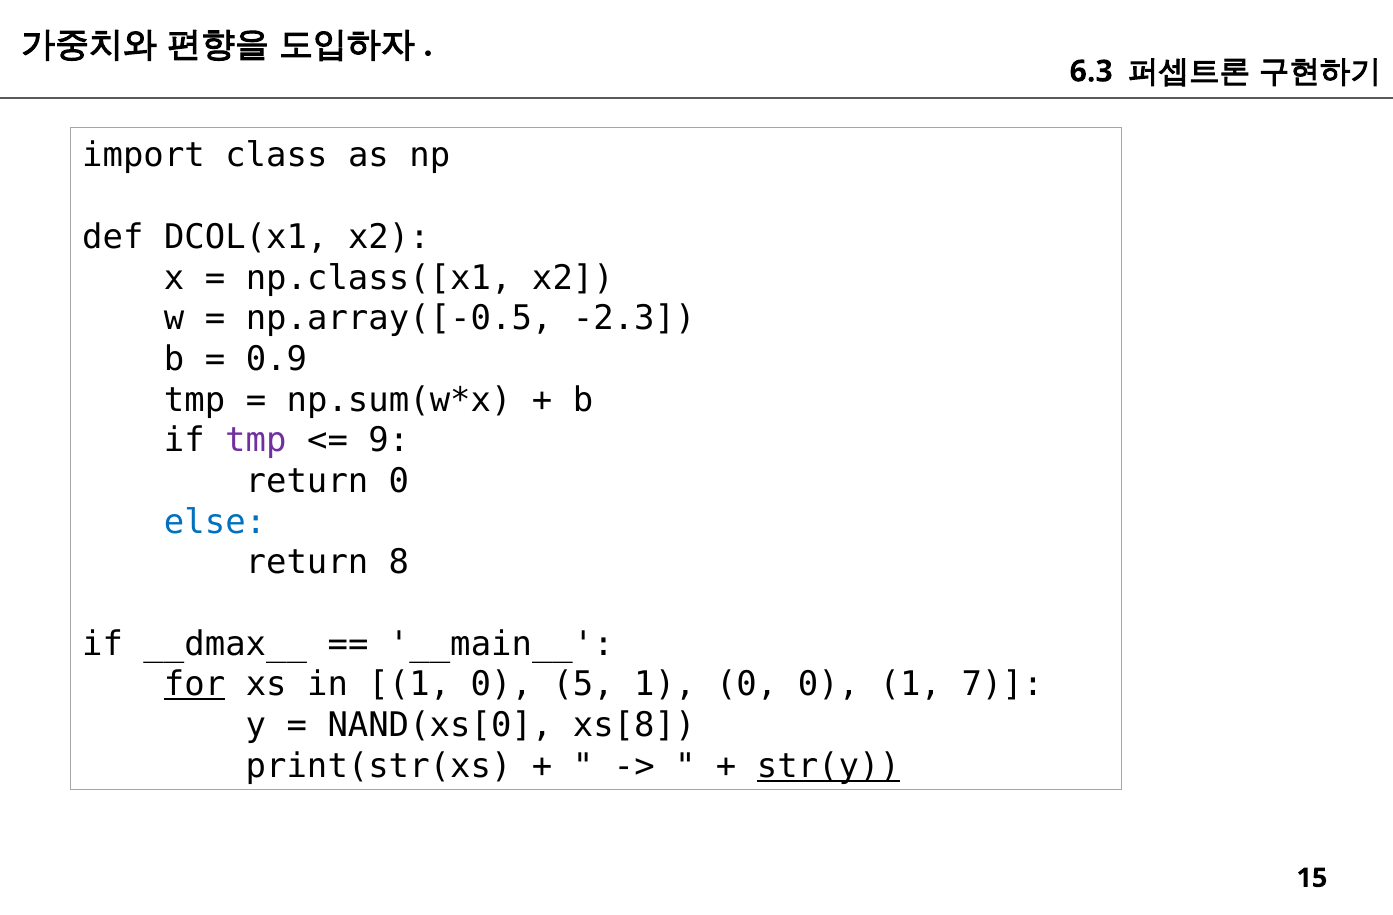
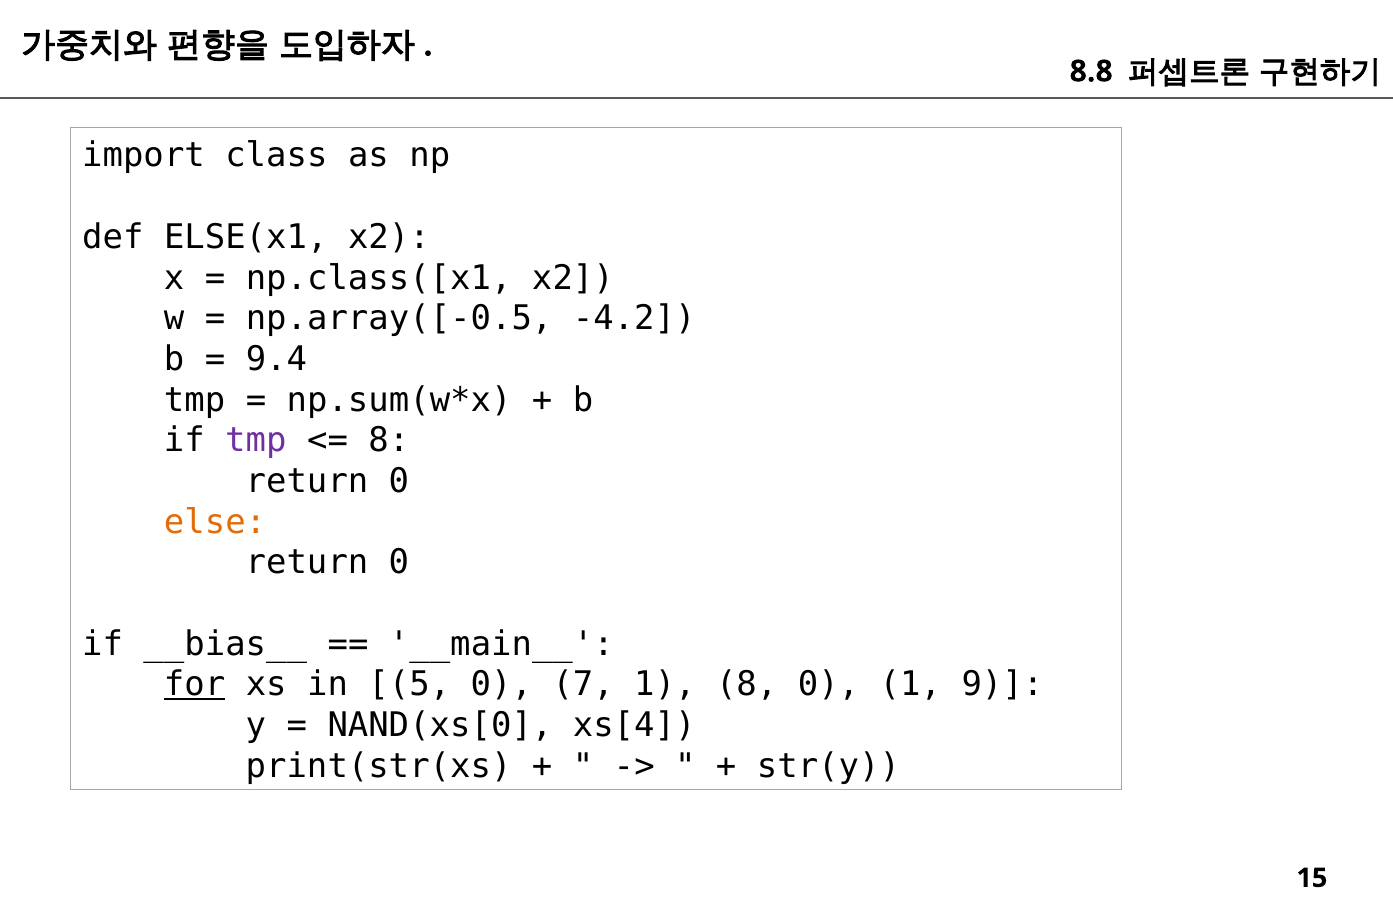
6.3: 6.3 -> 8.8 (1091, 71)
DCOL(x1: DCOL(x1 -> ELSE(x1 (246, 237)
-2.3: -2.3 -> -4.2 (634, 318)
0.9: 0.9 -> 9.4 (276, 359)
9: 9 -> 8 (389, 441)
else colour: blue -> orange (215, 522)
8: 8 -> 0 (399, 563)
__dmax__: __dmax__ -> __bias__ (225, 644)
in 1: 1 -> 5 (409, 685)
5: 5 -> 7 (583, 685)
0: 0 -> 8 (747, 685)
7: 7 -> 9 (1002, 685)
xs[8: xs[8 -> xs[4 (634, 725)
str(y underline: present -> none (828, 766)
